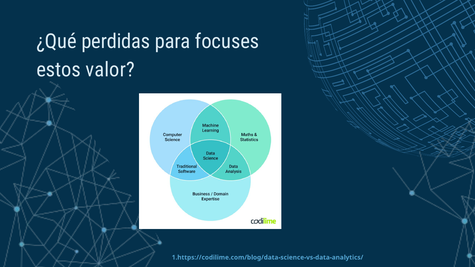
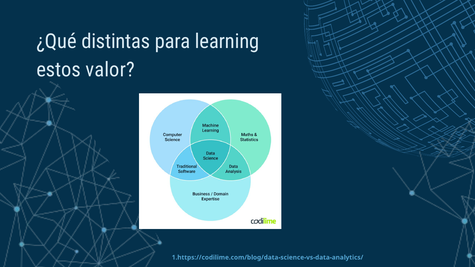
perdidas: perdidas -> distintas (116, 41)
focuses: focuses -> learning (227, 41)
